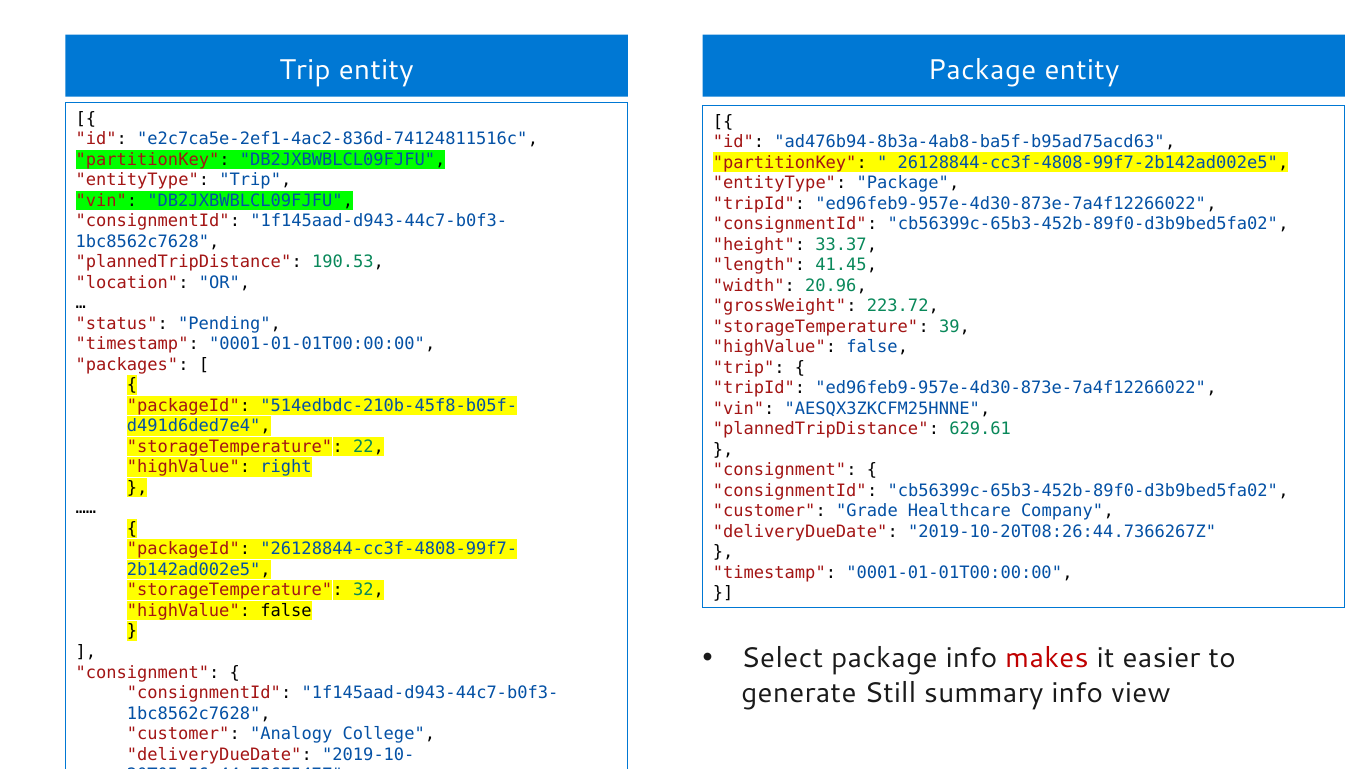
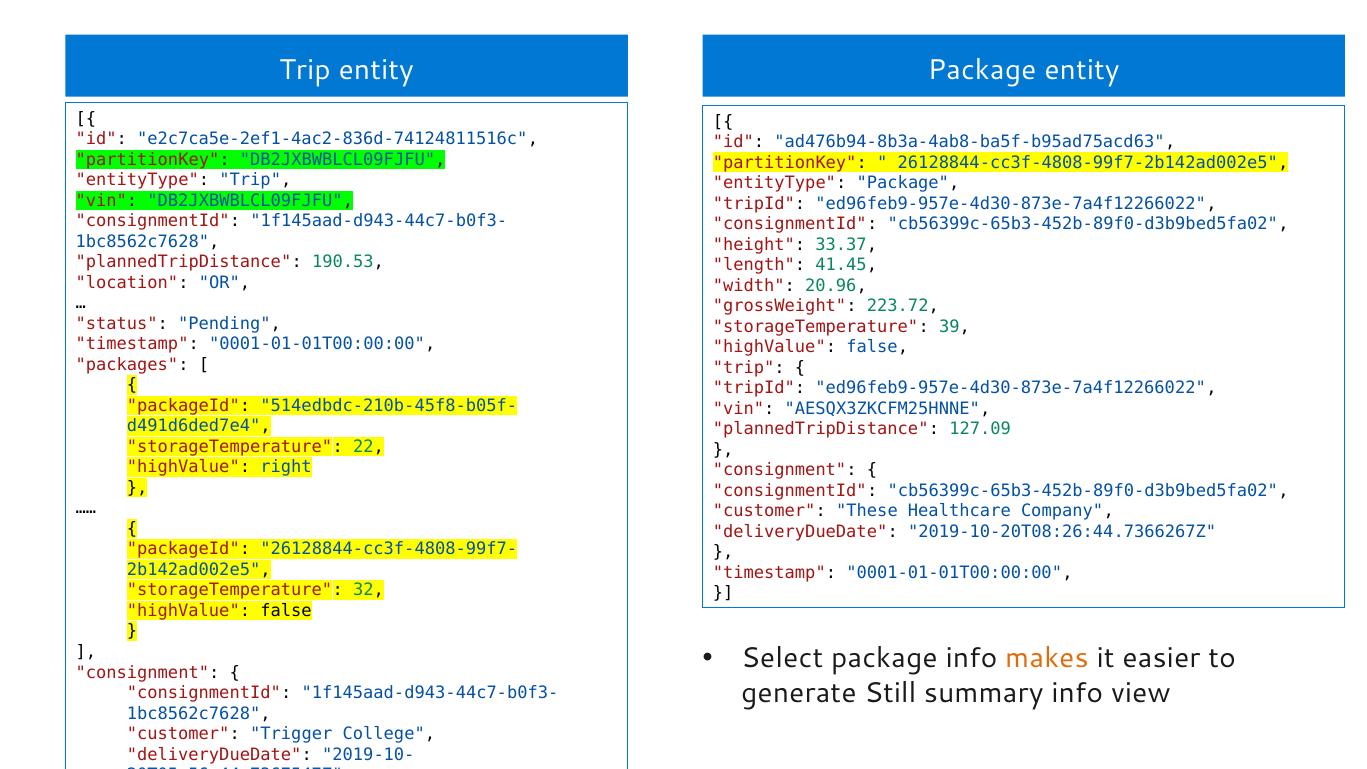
629.61: 629.61 -> 127.09 (980, 429)
Grade: Grade -> These (867, 511)
makes colour: red -> orange (1047, 658)
Analogy: Analogy -> Trigger (291, 734)
